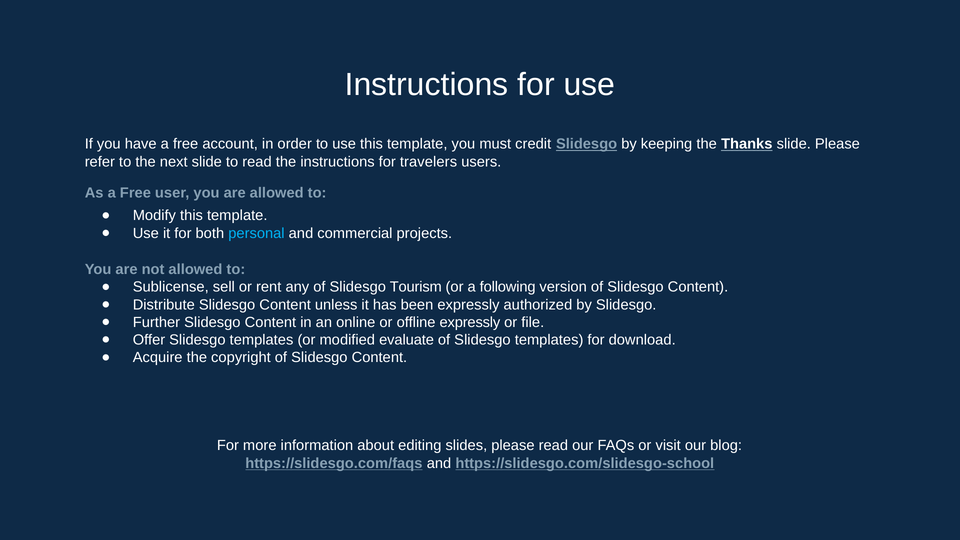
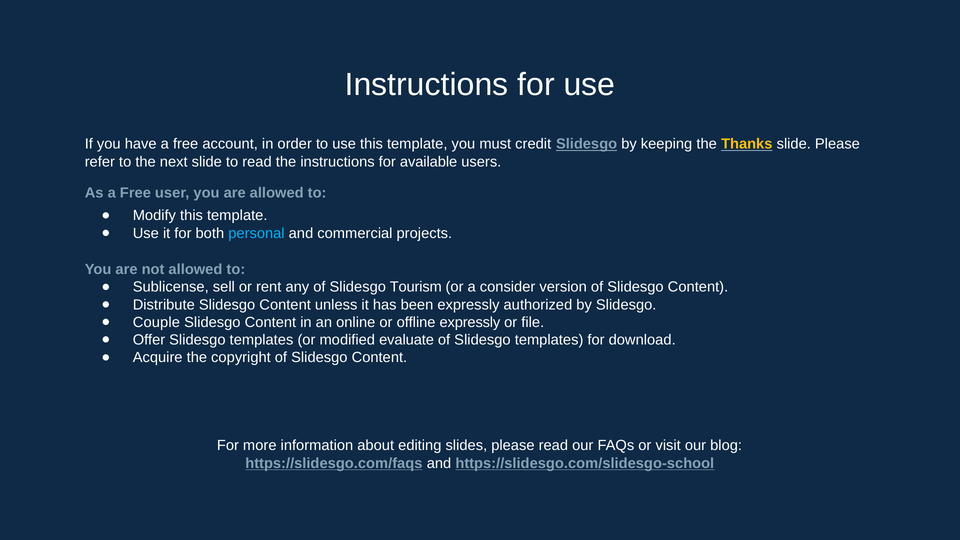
Thanks colour: white -> yellow (747, 144)
travelers: travelers -> available (429, 162)
following: following -> consider (508, 287)
Further: Further -> Couple (156, 322)
